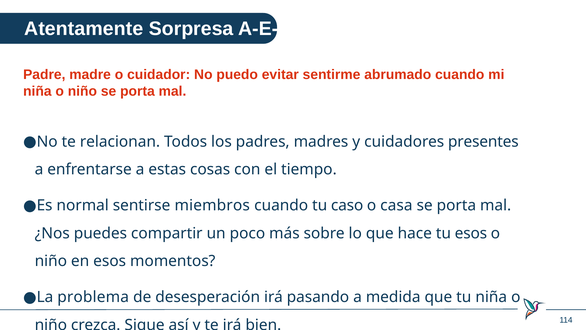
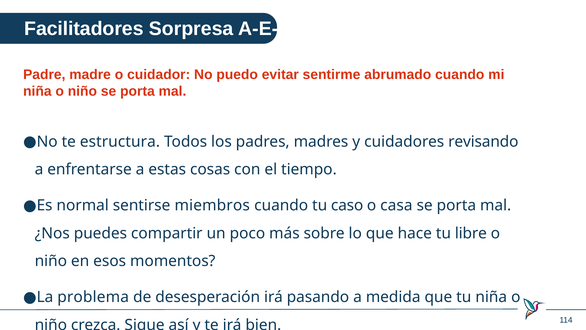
Atentamente: Atentamente -> Facilitadores (84, 29)
relacionan: relacionan -> estructura (120, 141)
presentes: presentes -> revisando (483, 141)
tu esos: esos -> libre (471, 233)
